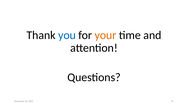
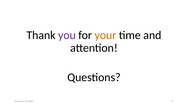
you colour: blue -> purple (67, 35)
